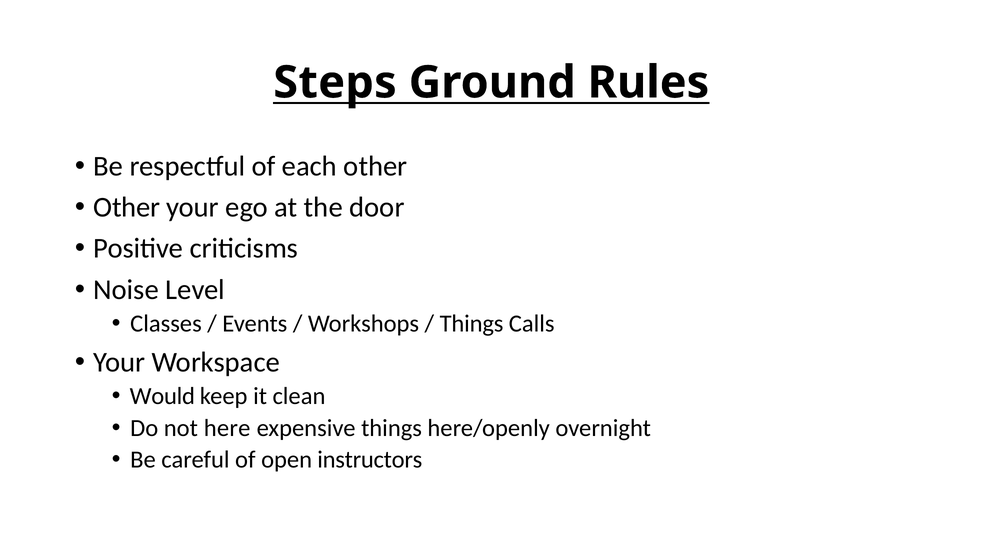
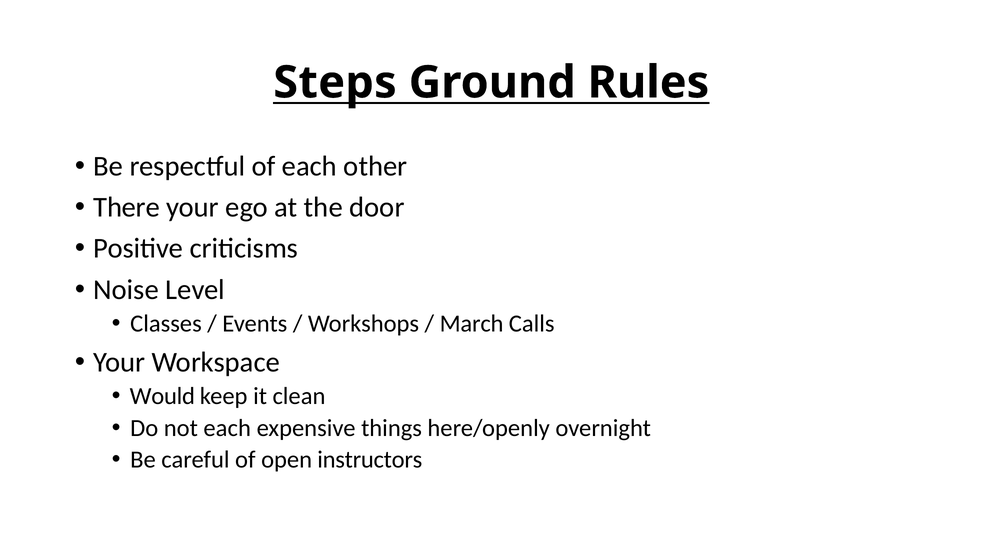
Other: Other -> There (127, 207)
Things: Things -> March (472, 324)
not here: here -> each (227, 428)
